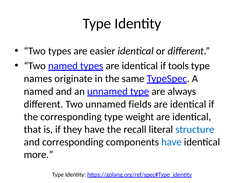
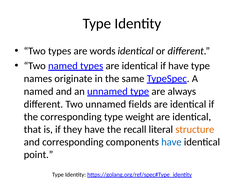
easier: easier -> words (103, 51)
if tools: tools -> have (178, 66)
structure colour: blue -> orange (195, 129)
more: more -> point (38, 155)
